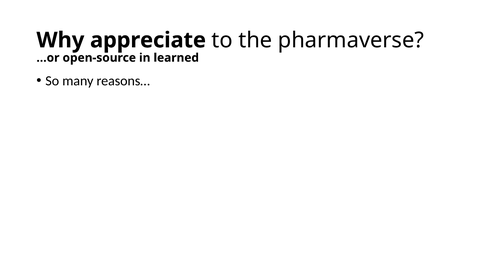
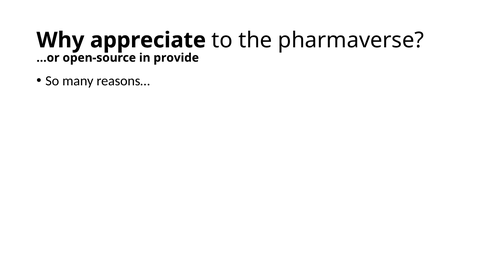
learned: learned -> provide (176, 58)
